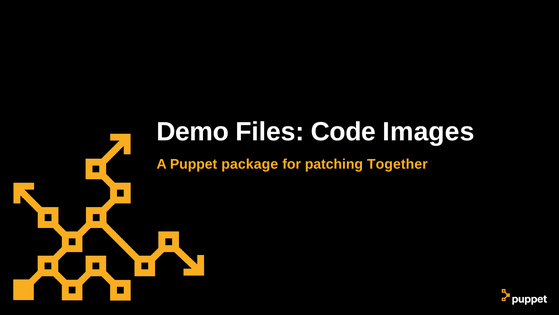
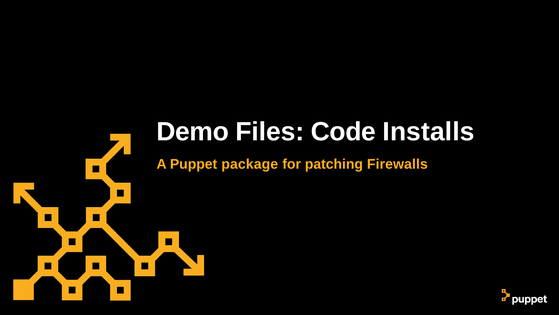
Images: Images -> Installs (429, 132)
Together: Together -> Firewalls (397, 164)
